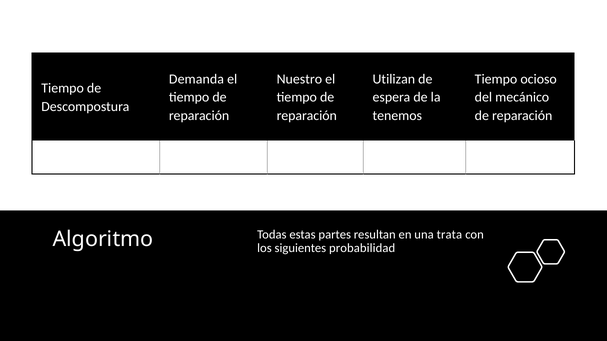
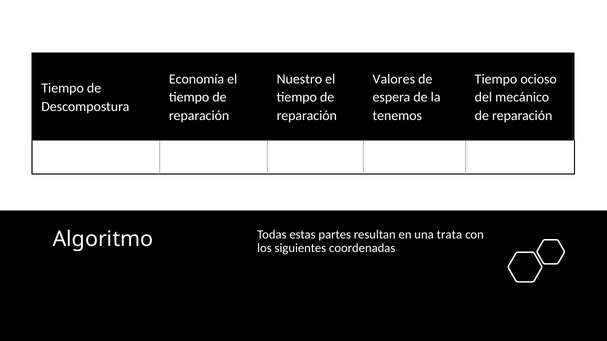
Demanda: Demanda -> Economía (197, 79)
Utilizan: Utilizan -> Valores (394, 79)
probabilidad: probabilidad -> coordenadas (362, 249)
